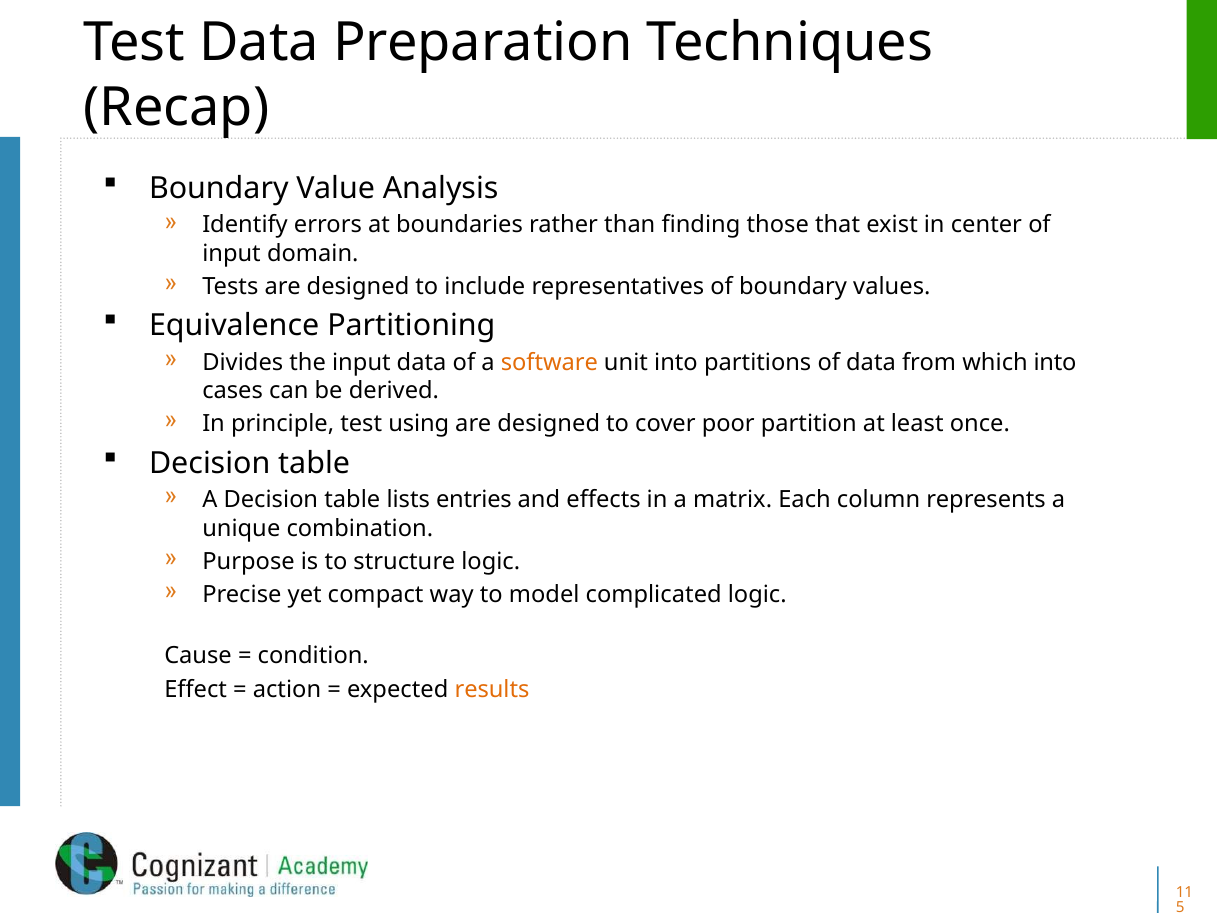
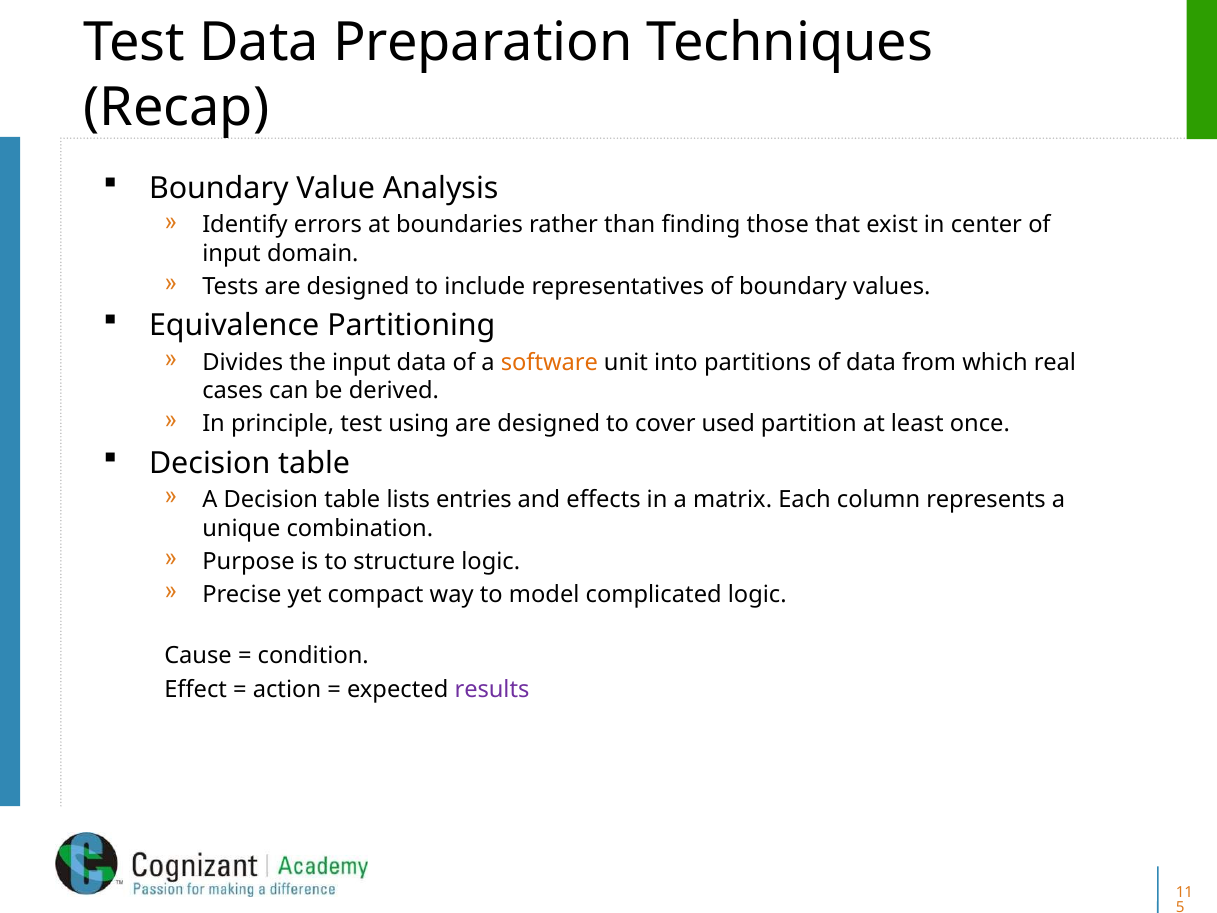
which into: into -> real (1055, 362)
poor: poor -> used (728, 424)
results colour: orange -> purple (492, 689)
